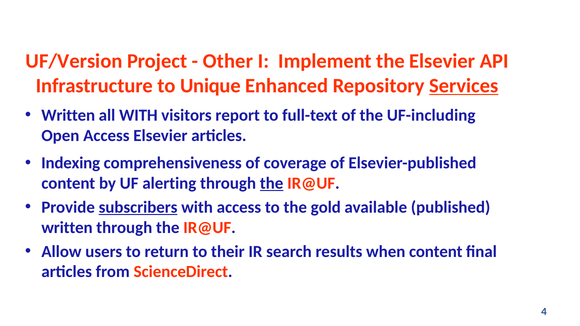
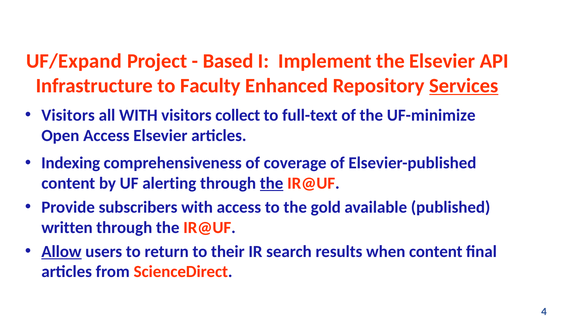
UF/Version: UF/Version -> UF/Expand (74, 61)
Other: Other -> Based (228, 61)
Unique: Unique -> Faculty (210, 86)
Written: Written -> Visitors (68, 115)
report: report -> collect (238, 115)
UF-including: UF-including -> UF-minimize (431, 115)
subscribers underline: present -> none (138, 207)
Allow underline: none -> present (61, 252)
